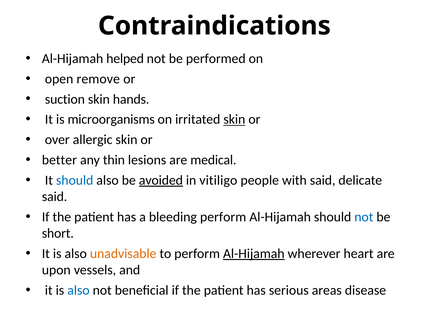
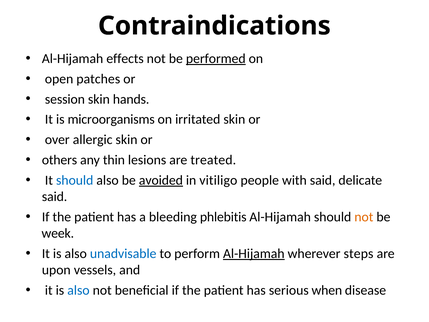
helped: helped -> effects (125, 59)
performed underline: none -> present (216, 59)
remove: remove -> patches (98, 79)
suction: suction -> session (65, 99)
skin underline: present -> none (234, 119)
better: better -> others (60, 160)
medical: medical -> treated (213, 160)
bleeding perform: perform -> phlebitis (223, 217)
not colour: blue -> orange (364, 217)
short: short -> week (58, 233)
unadvisable colour: orange -> blue (123, 253)
heart: heart -> steps (359, 253)
areas: areas -> when (327, 290)
